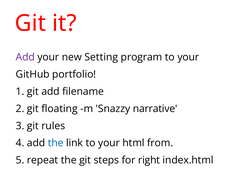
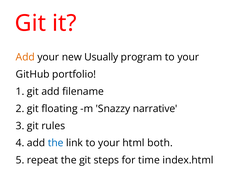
Add colour: purple -> orange (25, 57)
Setting: Setting -> Usually (101, 57)
from: from -> both (160, 143)
right: right -> time (149, 161)
